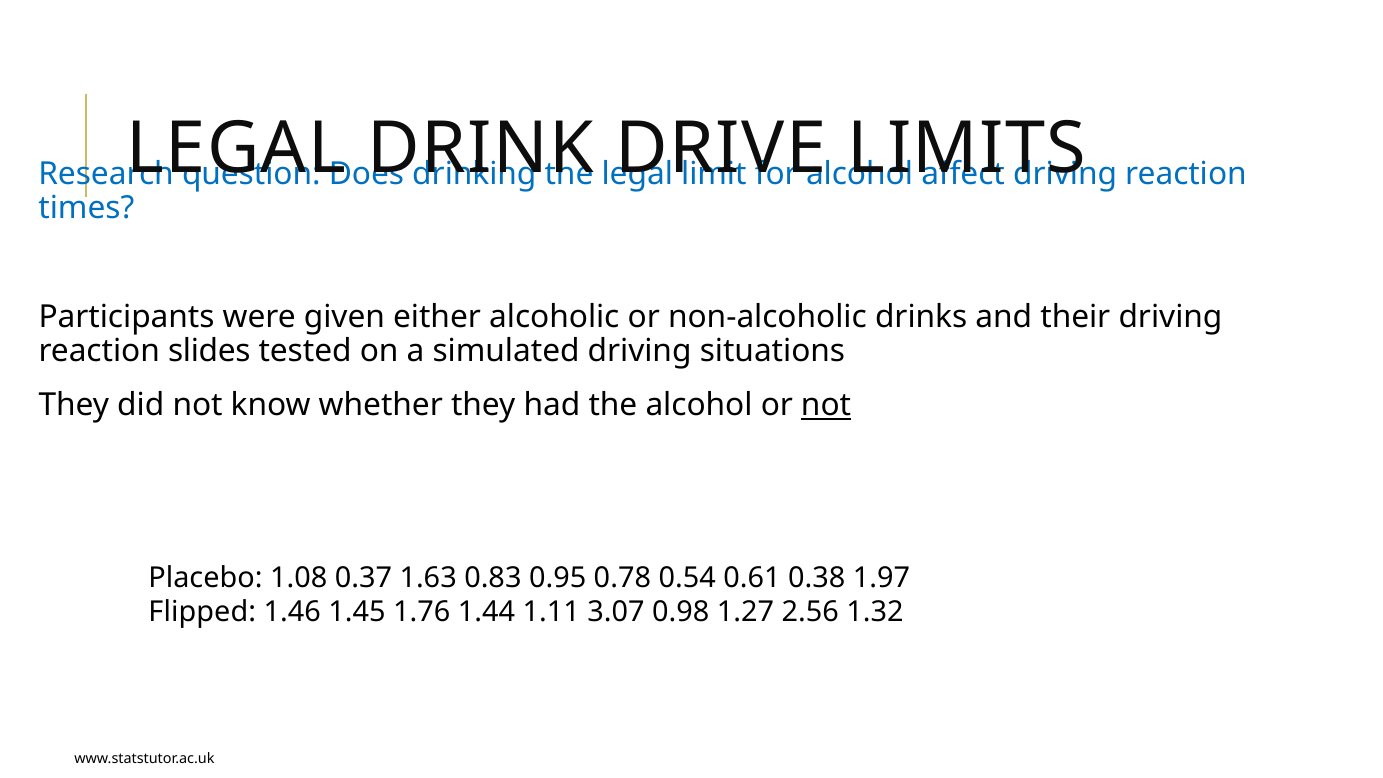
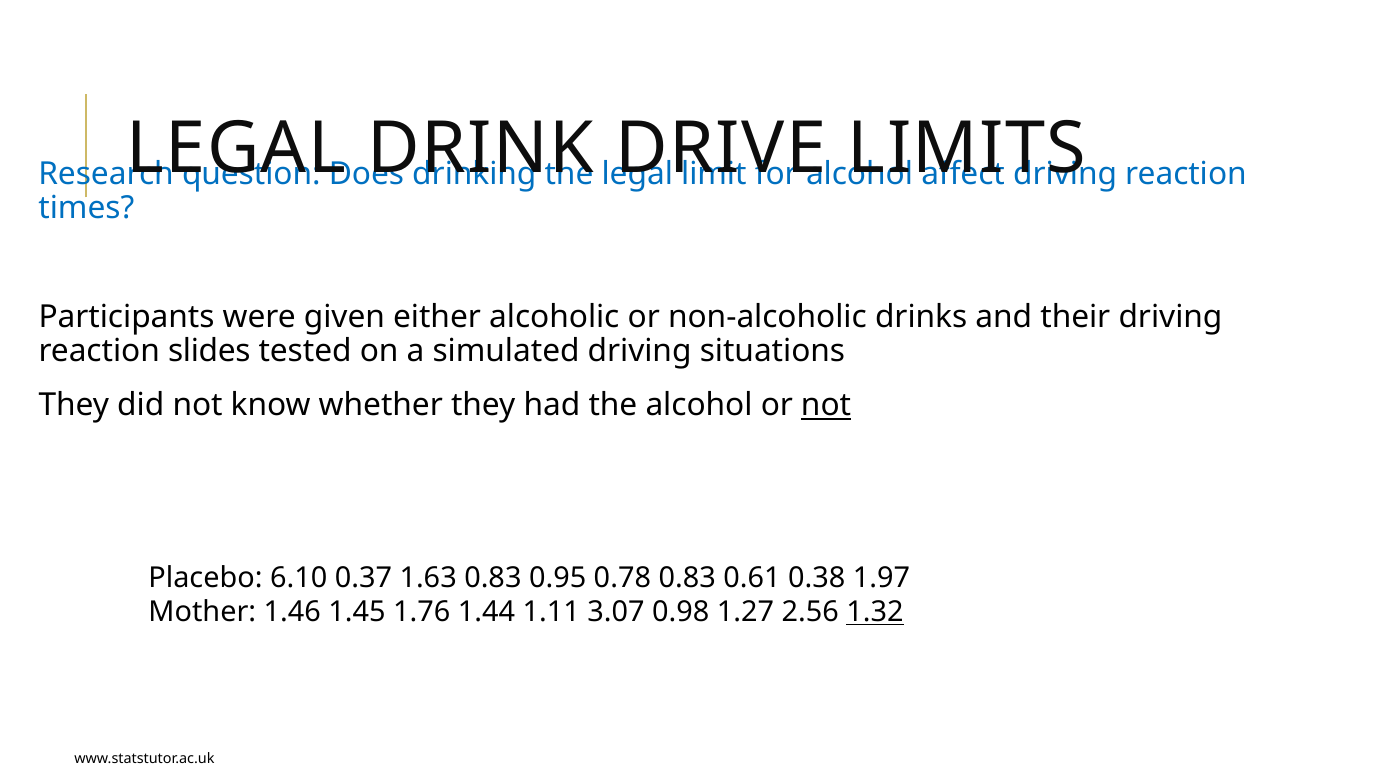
1.08: 1.08 -> 6.10 (299, 578)
0.78 0.54: 0.54 -> 0.83 (687, 578)
Flipped: Flipped -> Mother (202, 612)
1.32 underline: none -> present (875, 612)
